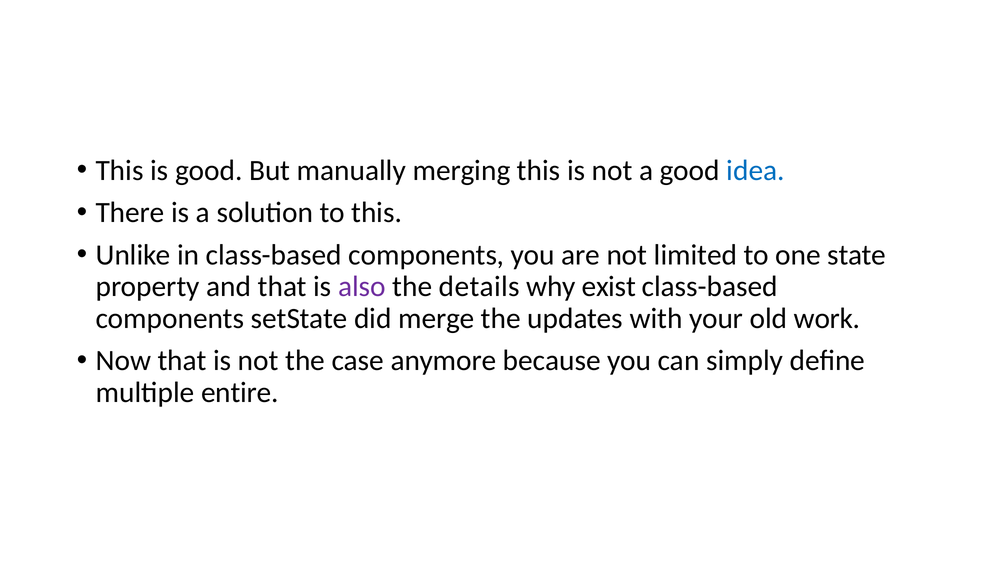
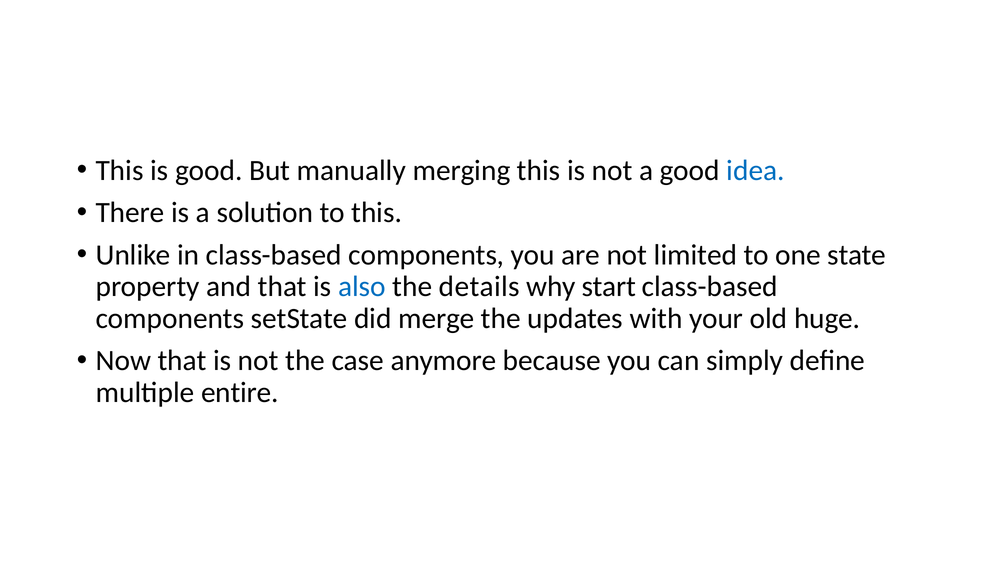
also colour: purple -> blue (362, 287)
exist: exist -> start (609, 287)
work: work -> huge (827, 318)
